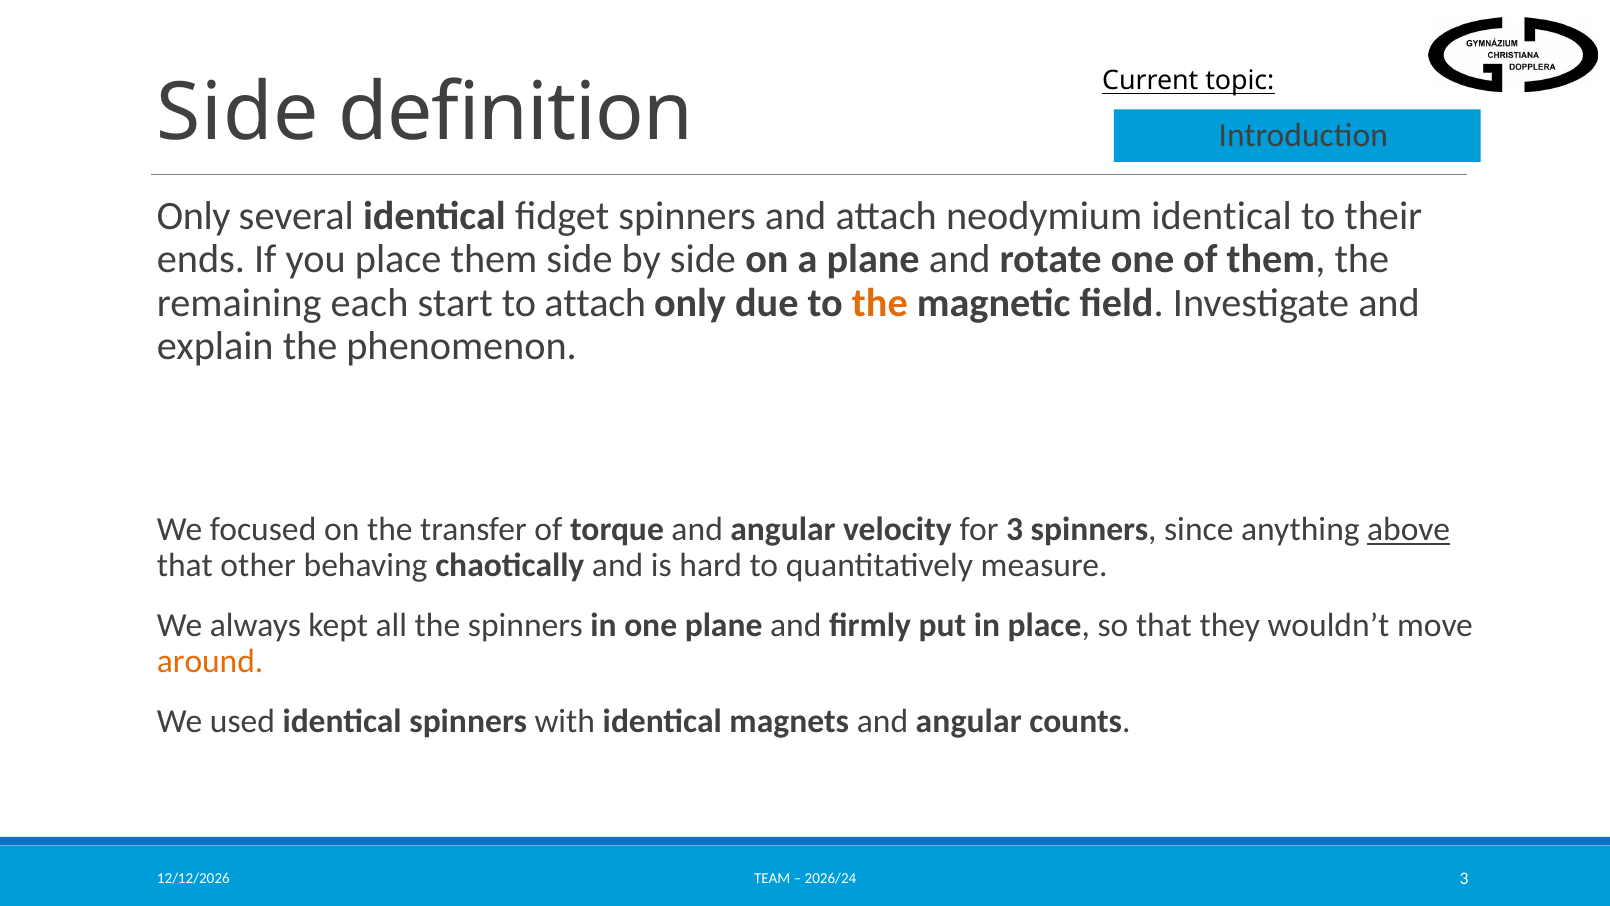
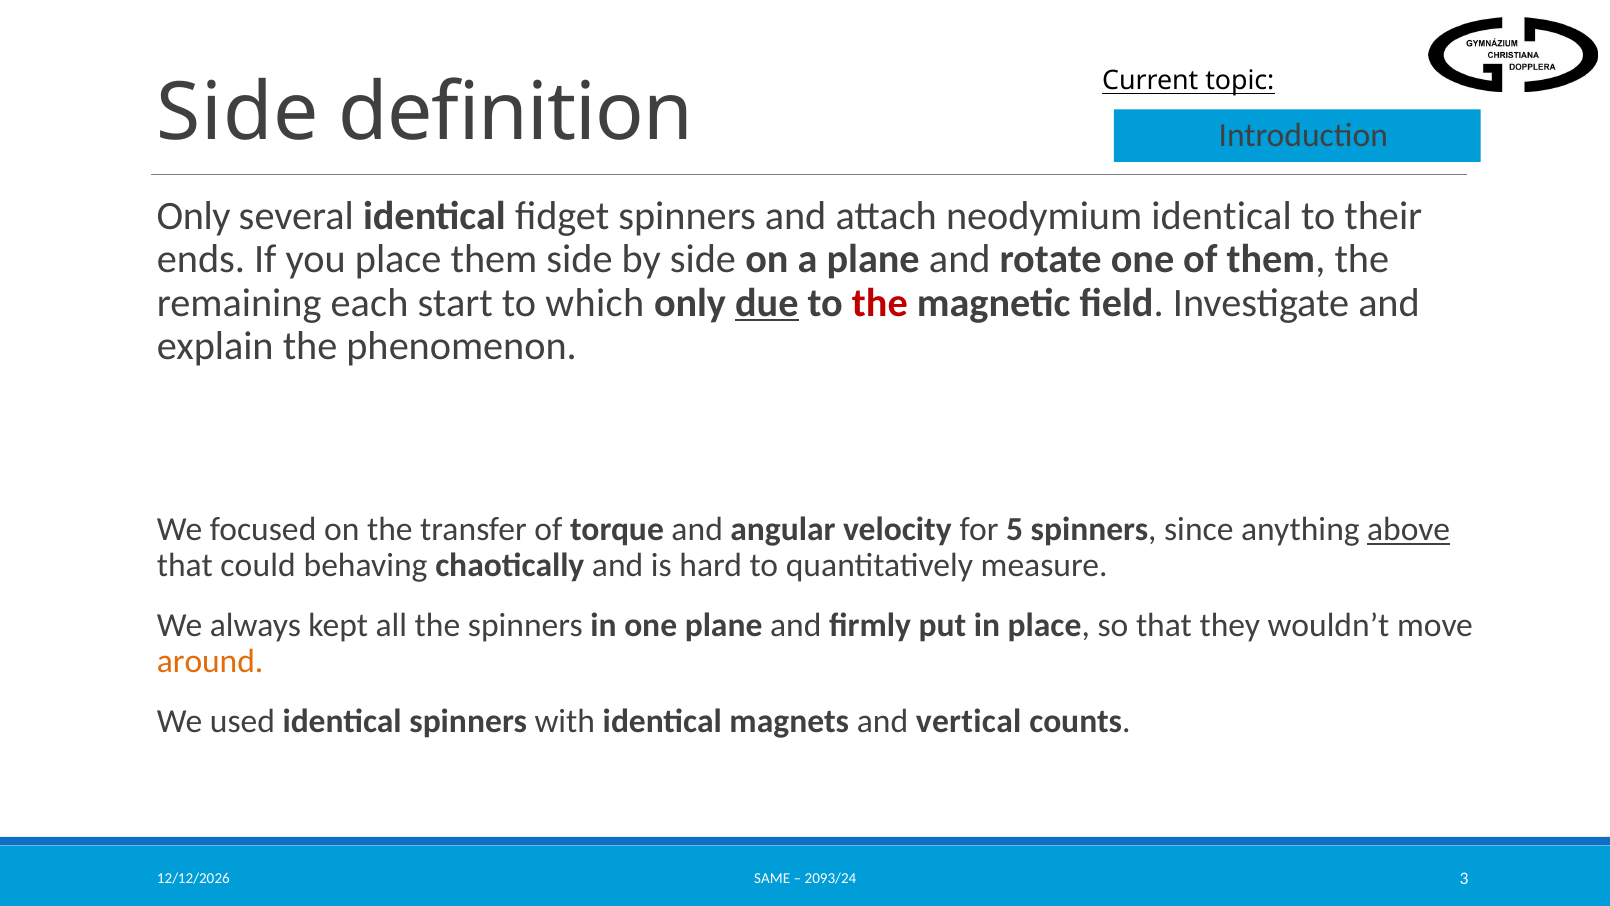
to attach: attach -> which (595, 303)
due underline: none -> present (767, 303)
the colour: orange -> red (880, 303)
for 3: 3 -> 5 (1015, 529)
other: other -> could (258, 565)
magnets and angular: angular -> vertical (969, 721)
TEAM: TEAM -> SAME (772, 878)
2026/24: 2026/24 -> 2093/24 (830, 878)
